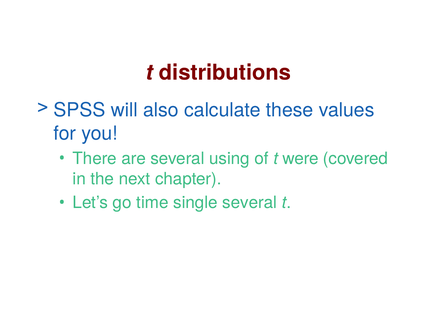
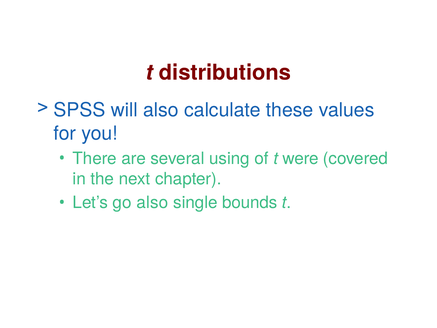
go time: time -> also (152, 202)
single several: several -> bounds (250, 202)
